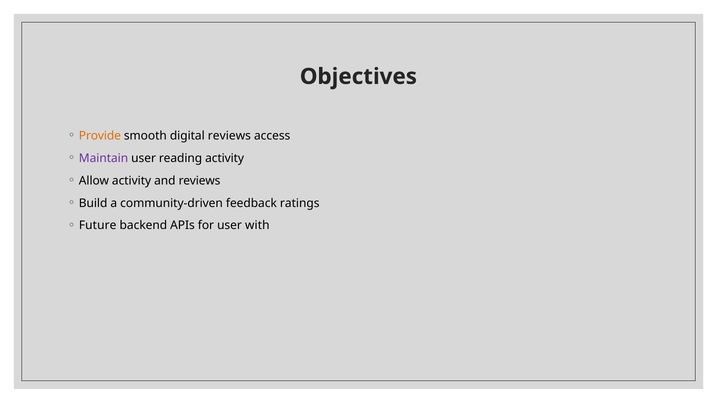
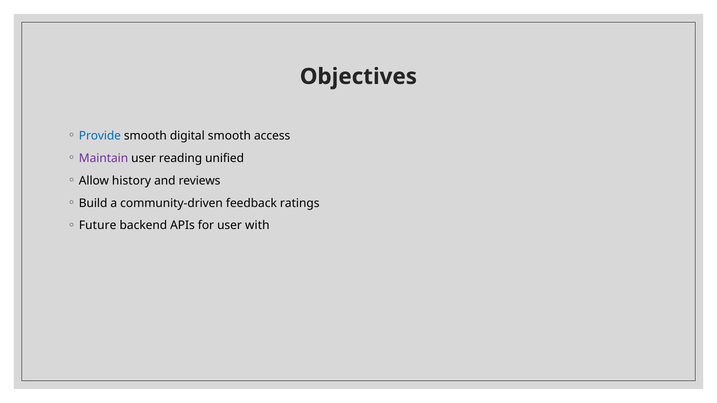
Provide colour: orange -> blue (100, 136)
digital reviews: reviews -> smooth (229, 136)
reading activity: activity -> unified (225, 158)
Allow activity: activity -> history (132, 181)
